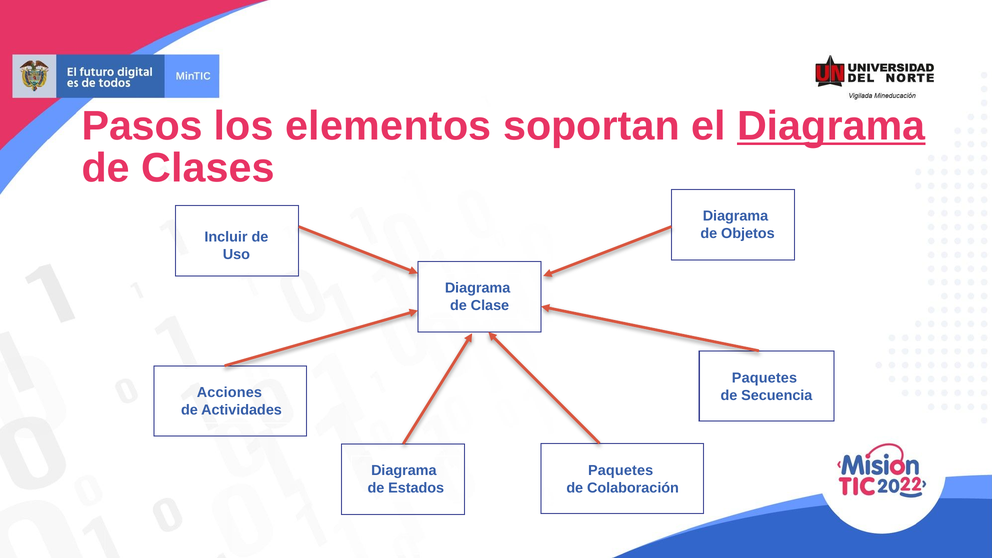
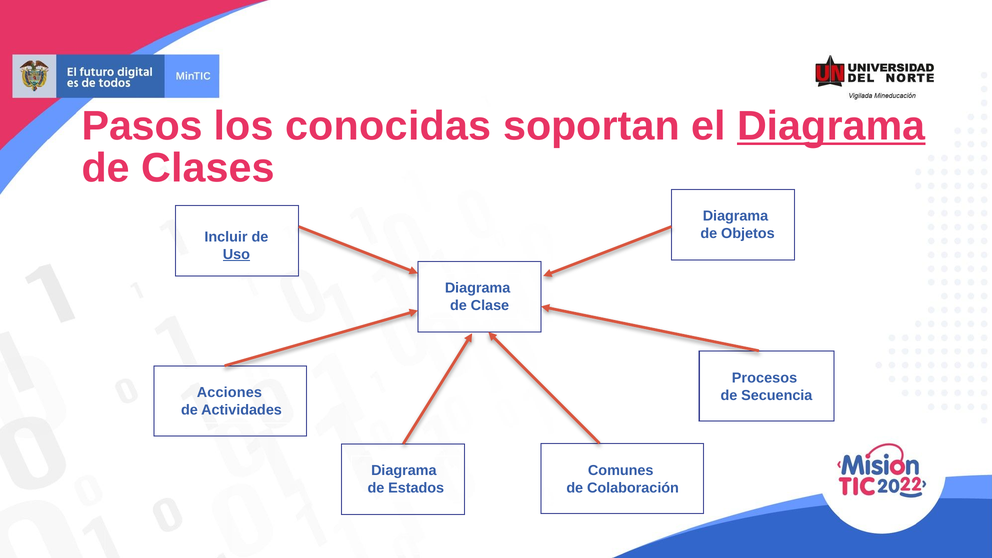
elementos: elementos -> conocidas (388, 126)
Uso underline: none -> present (236, 254)
Paquetes: Paquetes -> Procesos (765, 378)
Paquetes: Paquetes -> Comunes (621, 471)
